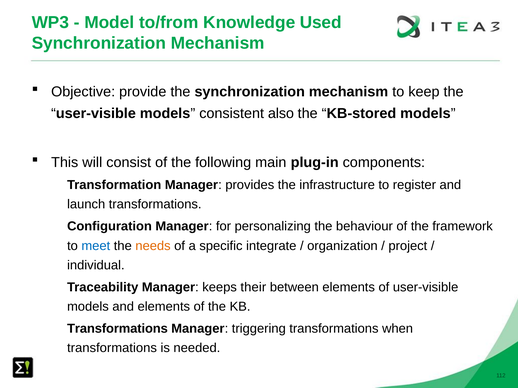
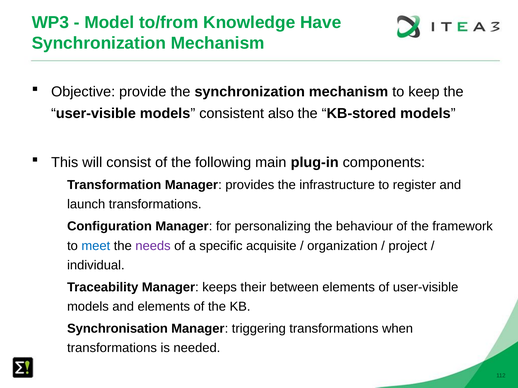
Used: Used -> Have (321, 23)
needs colour: orange -> purple (153, 246)
integrate: integrate -> acquisite (271, 246)
Transformations: Transformations -> Synchronisation (117, 329)
